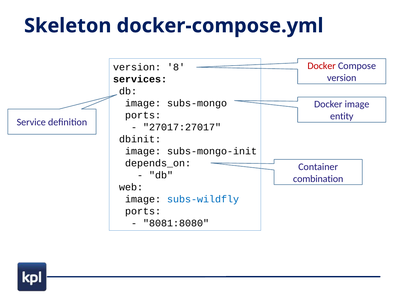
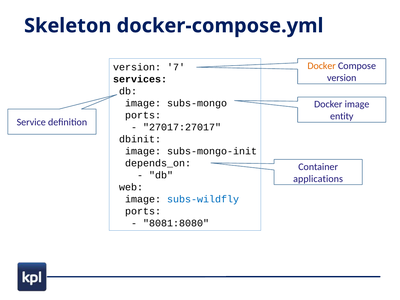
Docker colour: red -> orange (322, 66)
8: 8 -> 7 (176, 67)
combination: combination -> applications (318, 179)
